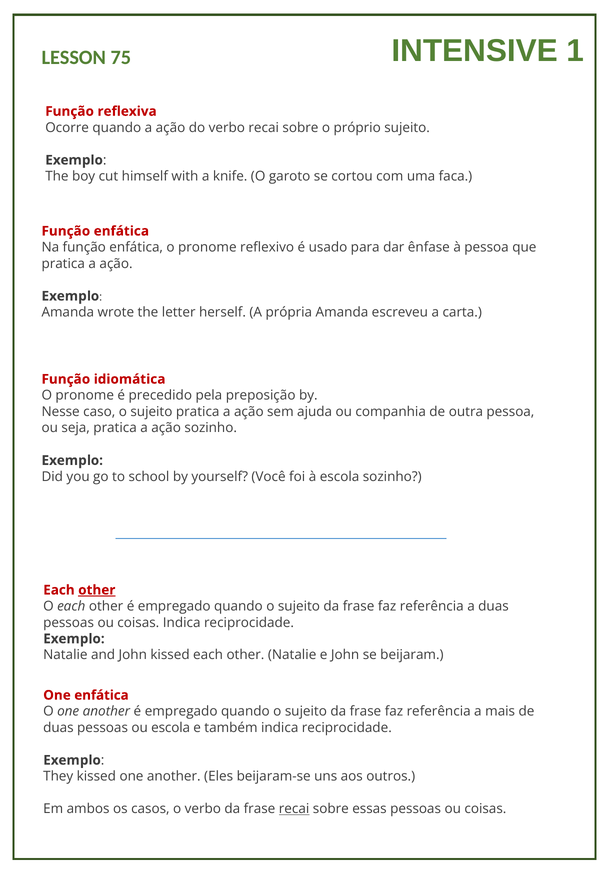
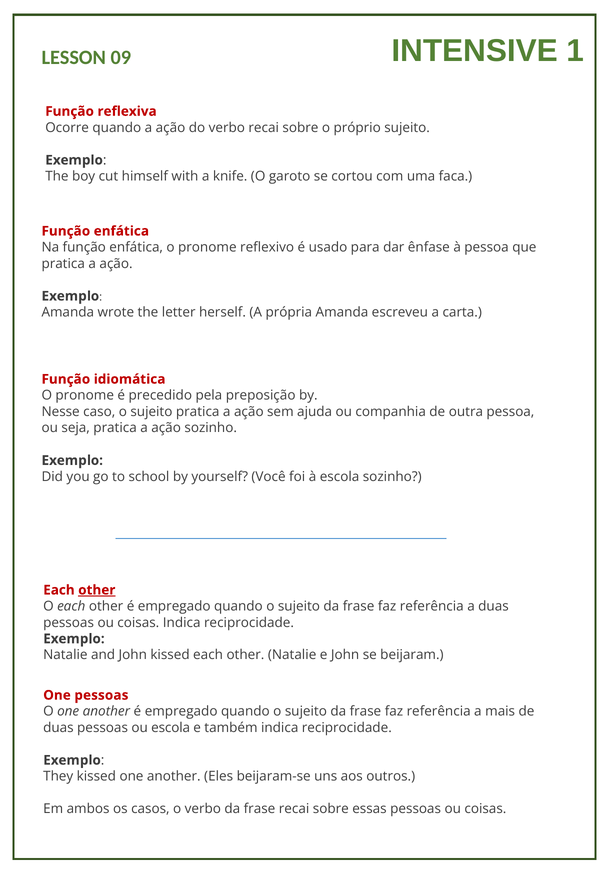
75: 75 -> 09 (121, 57)
One enfática: enfática -> pessoas (101, 695)
recai underline: present -> none (294, 809)
